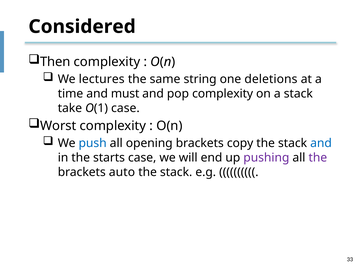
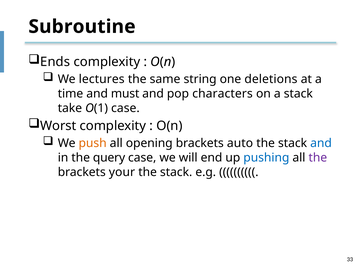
Considered: Considered -> Subroutine (82, 27)
Then: Then -> Ends (55, 62)
pop complexity: complexity -> characters (222, 94)
push colour: blue -> orange (93, 143)
copy: copy -> auto (240, 143)
starts: starts -> query (109, 157)
pushing colour: purple -> blue (266, 157)
auto: auto -> your (122, 172)
